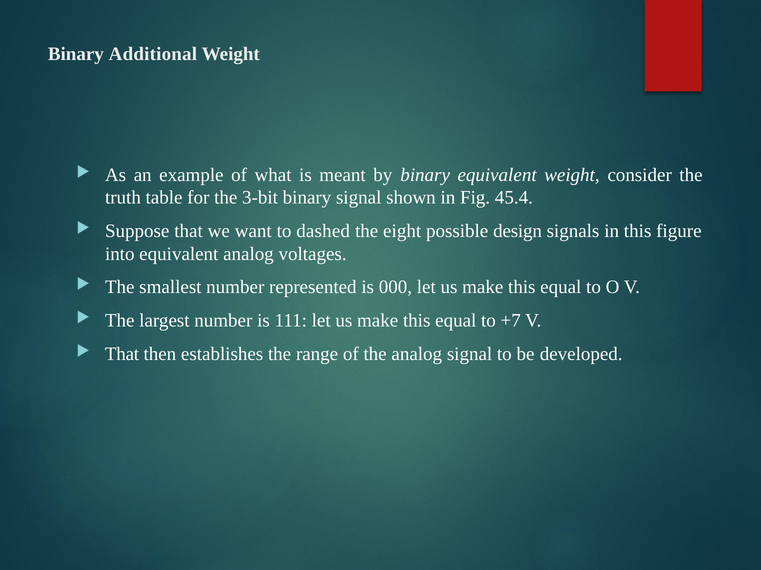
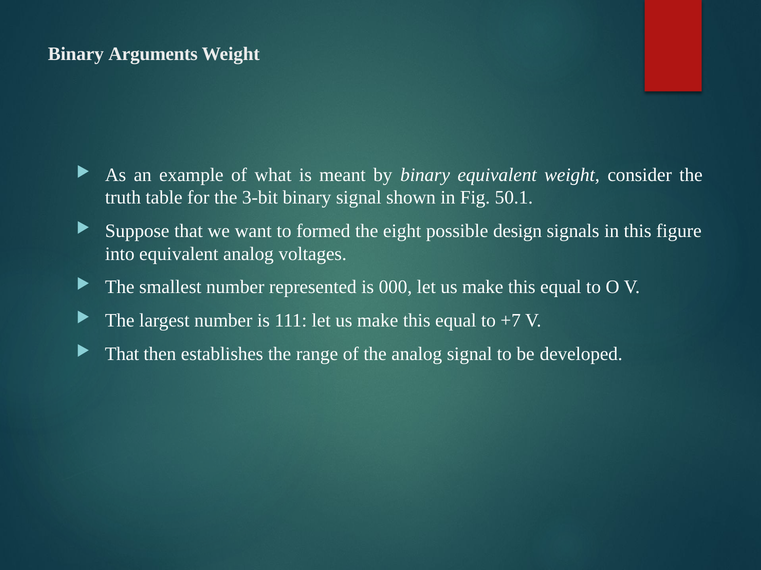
Additional: Additional -> Arguments (153, 54)
45.4: 45.4 -> 50.1 (514, 198)
dashed: dashed -> formed (323, 231)
